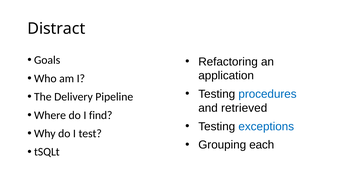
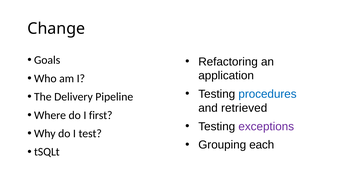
Distract: Distract -> Change (56, 29)
find: find -> first (101, 115)
exceptions colour: blue -> purple (266, 127)
